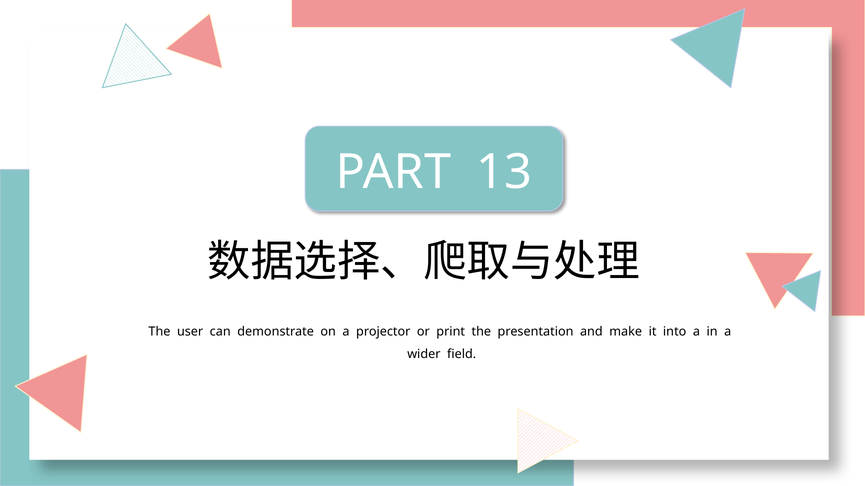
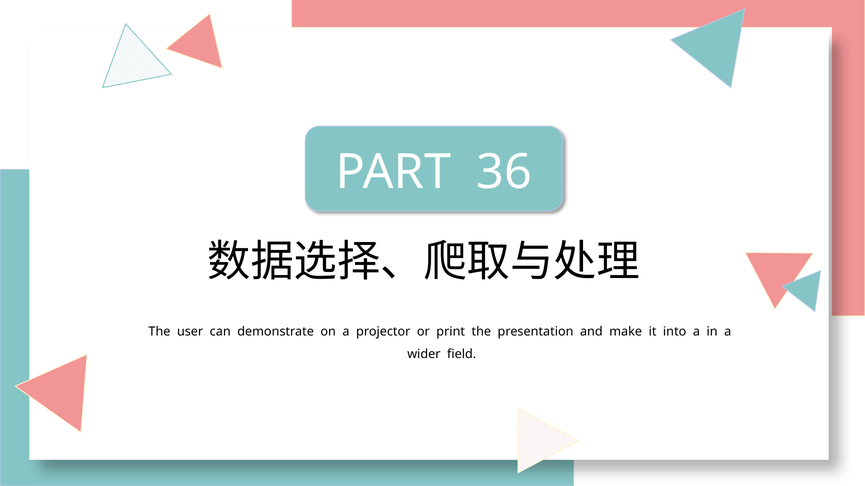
13: 13 -> 36 (504, 172)
